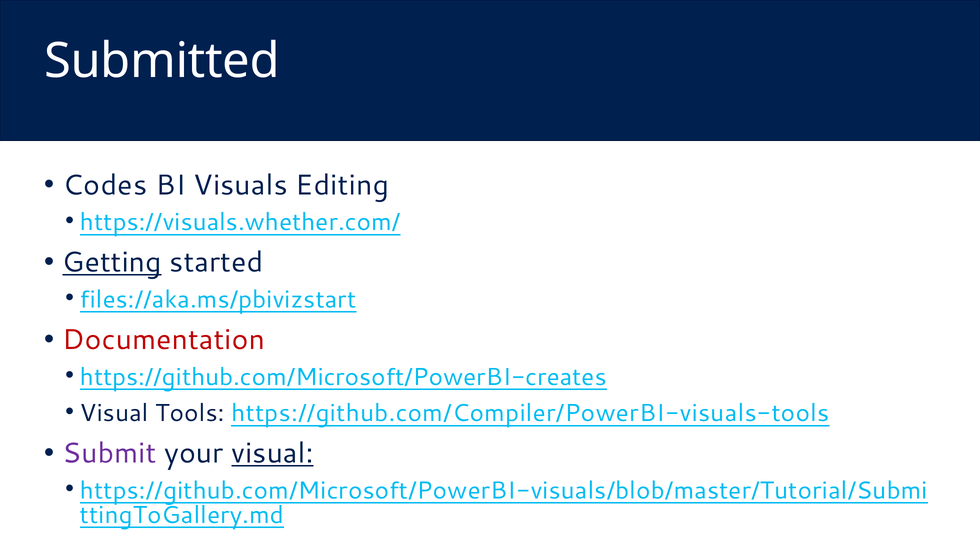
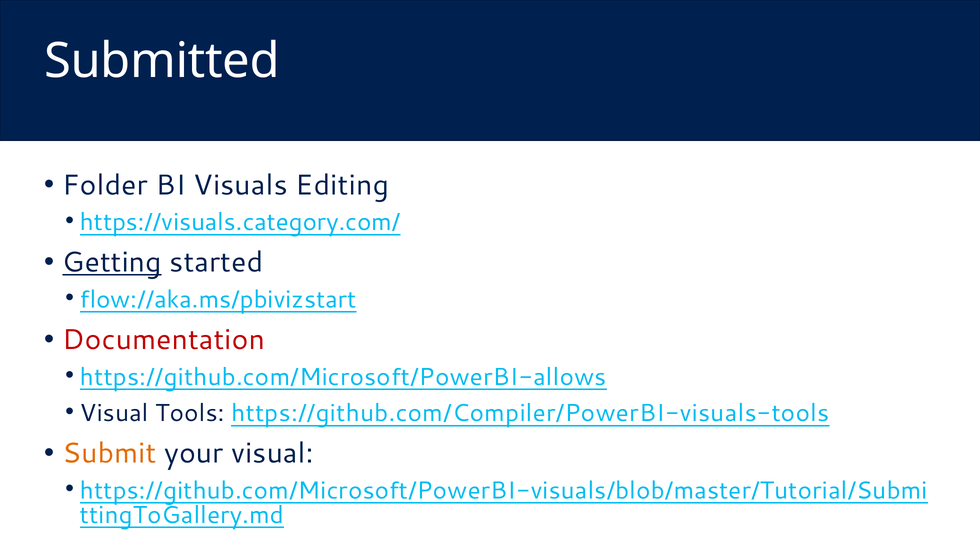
Codes: Codes -> Folder (105, 185)
https://visuals.whether.com/: https://visuals.whether.com/ -> https://visuals.category.com/ (240, 222)
files://aka.ms/pbivizstart: files://aka.ms/pbivizstart -> flow://aka.ms/pbivizstart (218, 300)
https://github.com/Microsoft/PowerBI-creates: https://github.com/Microsoft/PowerBI-creates -> https://github.com/Microsoft/PowerBI-allows (343, 377)
Submit colour: purple -> orange (110, 454)
visual underline: present -> none (272, 454)
